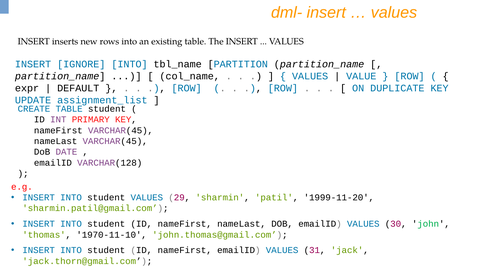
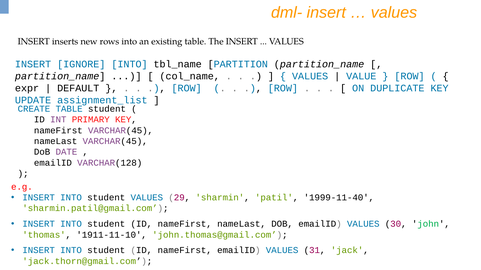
1999-11-20: 1999-11-20 -> 1999-11-40 (339, 198)
1970-11-10: 1970-11-10 -> 1911-11-10 (112, 235)
